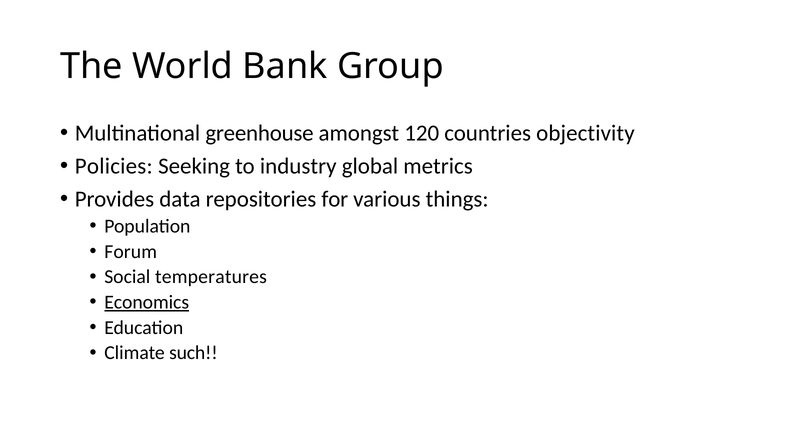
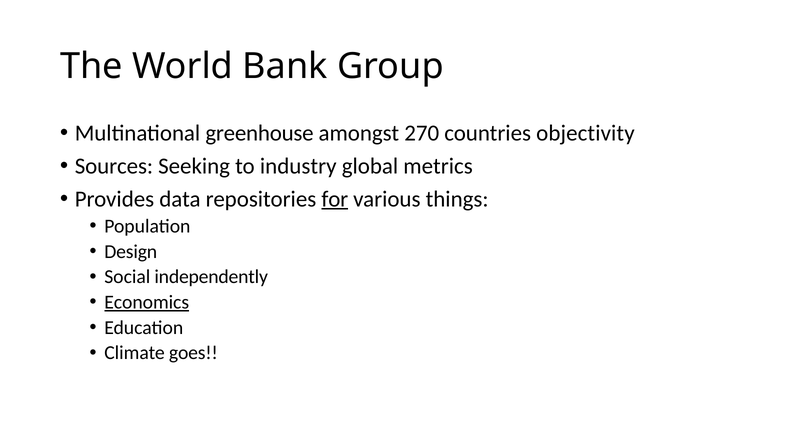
120: 120 -> 270 (422, 133)
Policies: Policies -> Sources (114, 166)
for underline: none -> present (335, 199)
Forum: Forum -> Design (131, 251)
temperatures: temperatures -> independently (211, 277)
such: such -> goes (193, 353)
